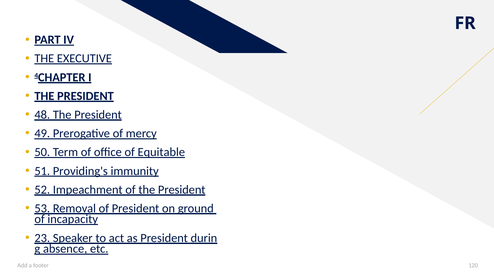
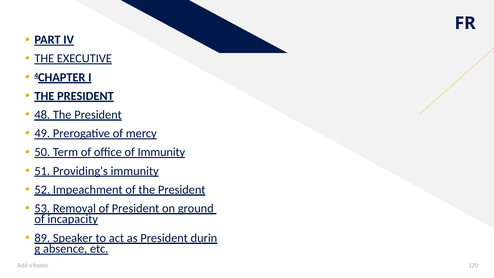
of Equitable: Equitable -> Immunity (161, 152)
23: 23 -> 89 (42, 238)
